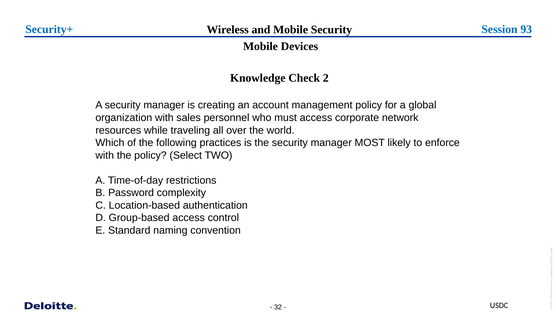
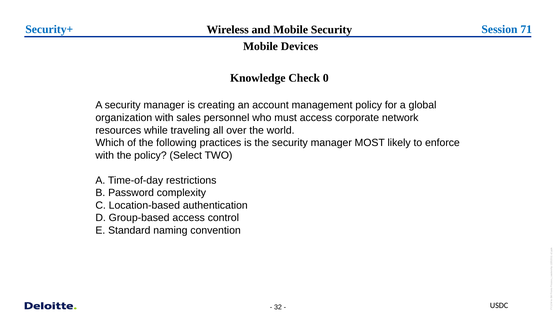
93: 93 -> 71 (526, 29)
Check 2: 2 -> 0 (326, 78)
